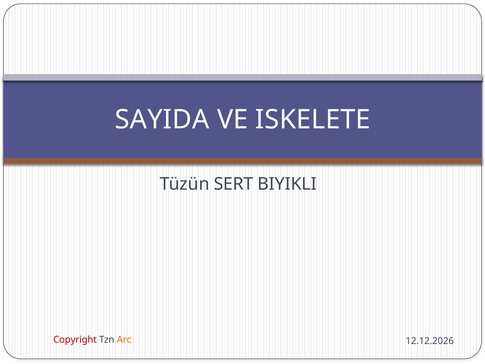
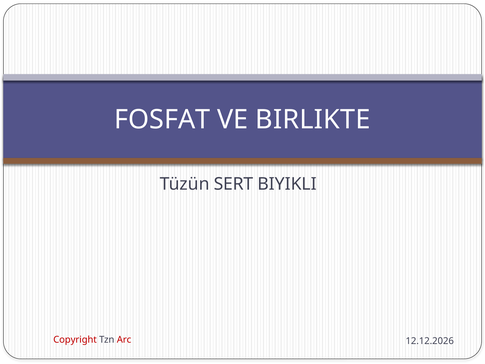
SAYIDA: SAYIDA -> FOSFAT (162, 120)
ISKELETE: ISKELETE -> BIRLIKTE (313, 120)
Arc colour: orange -> red (124, 339)
